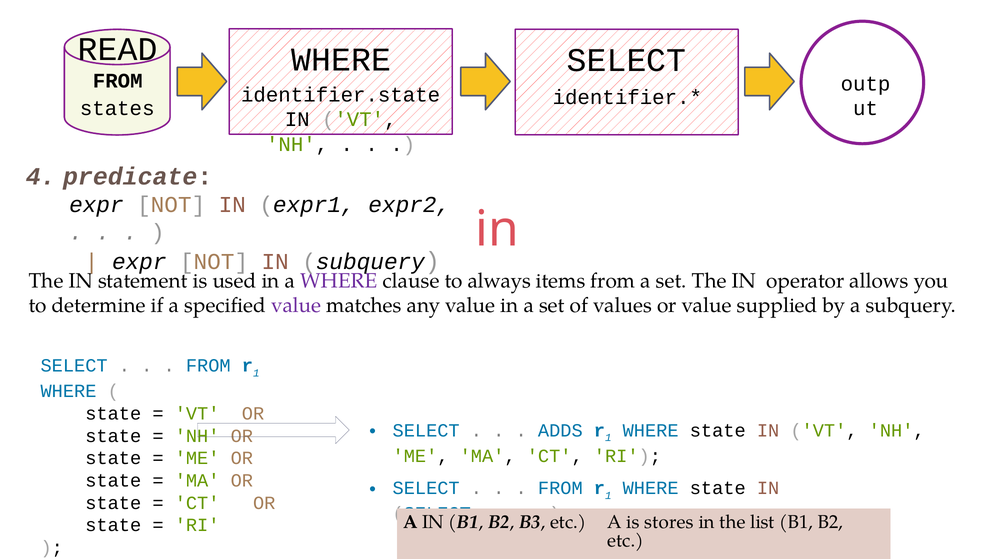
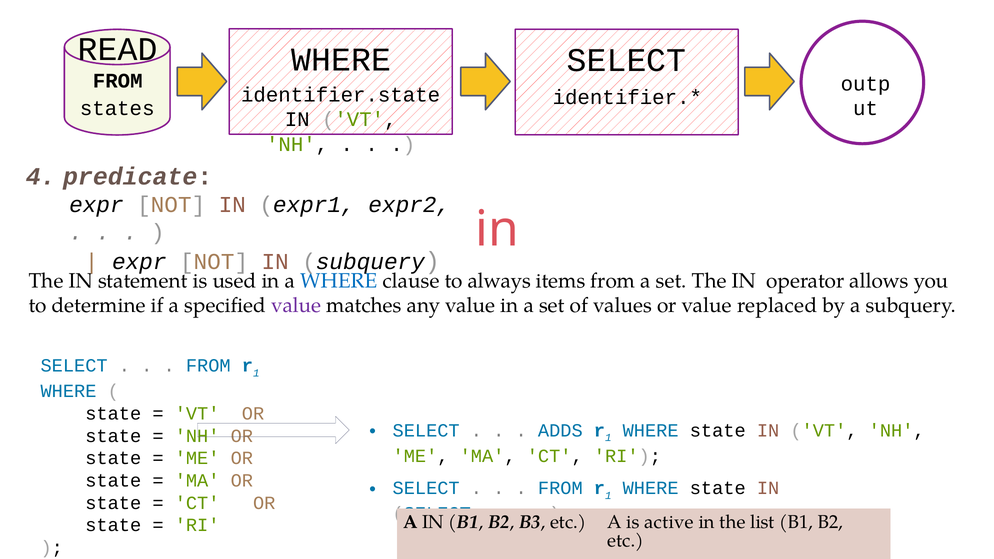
WHERE colour: purple -> blue (339, 281)
supplied: supplied -> replaced (777, 306)
stores: stores -> active (669, 522)
